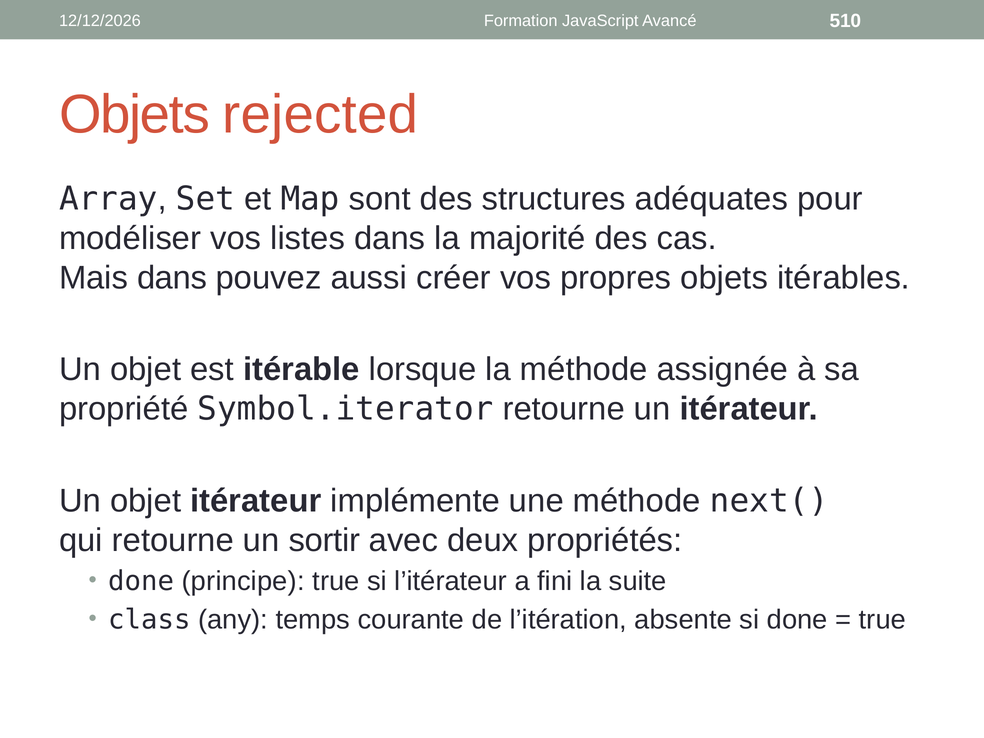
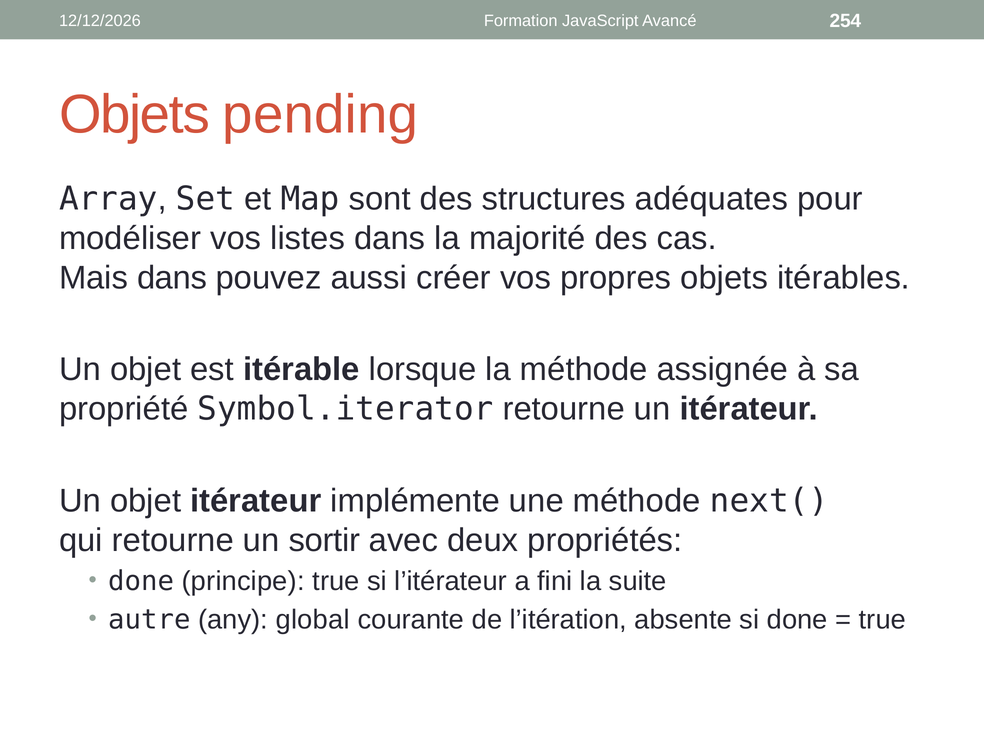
510: 510 -> 254 (845, 21)
rejected: rejected -> pending (320, 114)
class: class -> autre (149, 620)
temps: temps -> global (313, 620)
